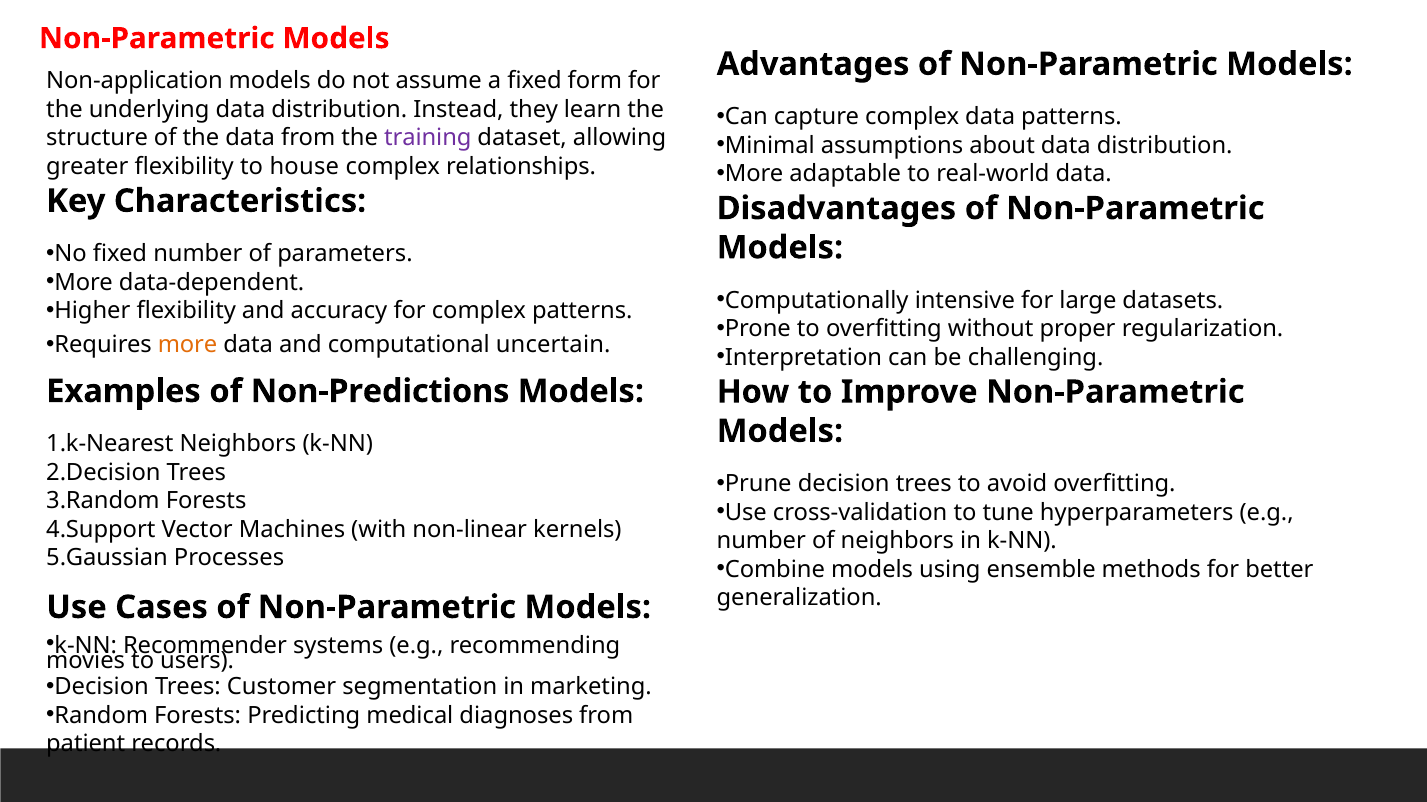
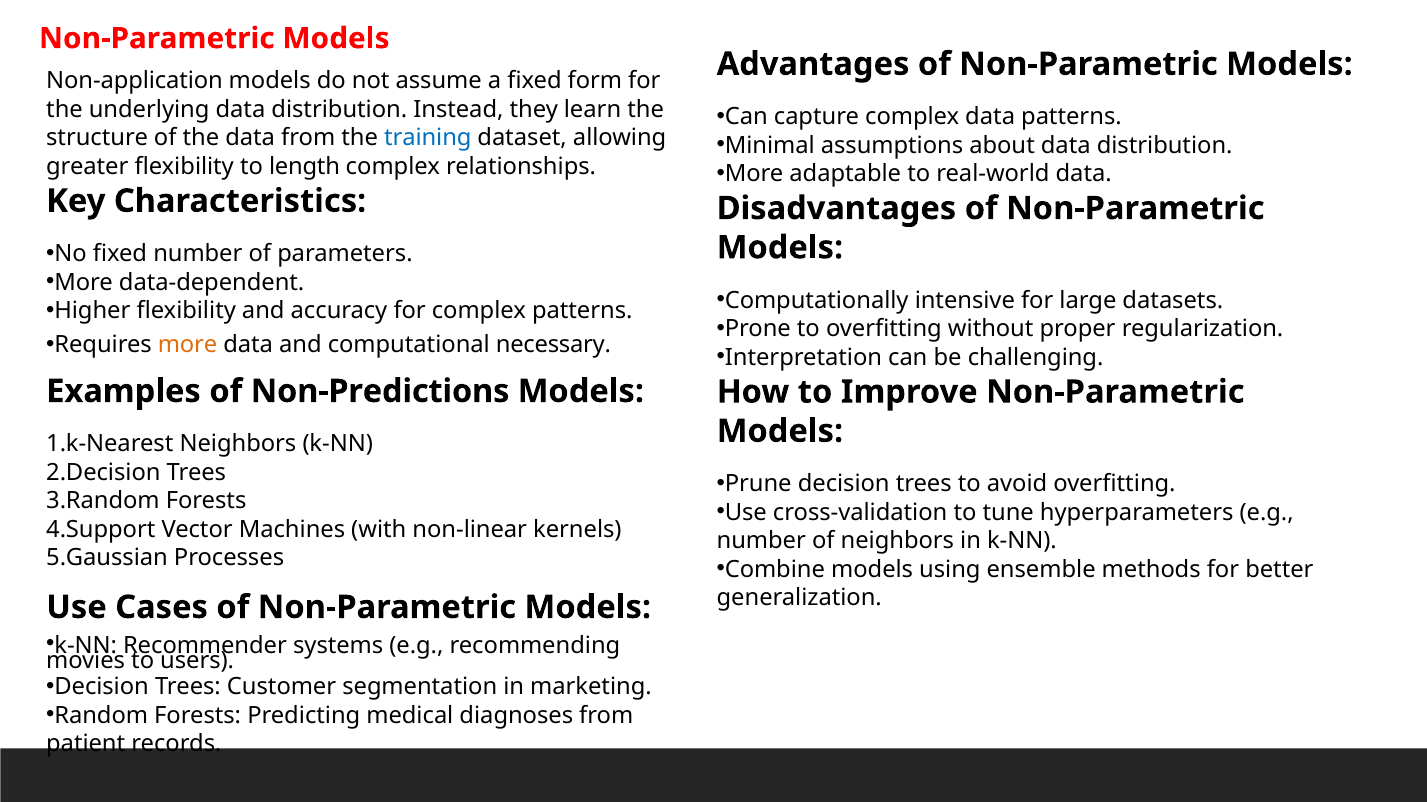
training colour: purple -> blue (428, 138)
house: house -> length (305, 167)
uncertain: uncertain -> necessary (553, 345)
